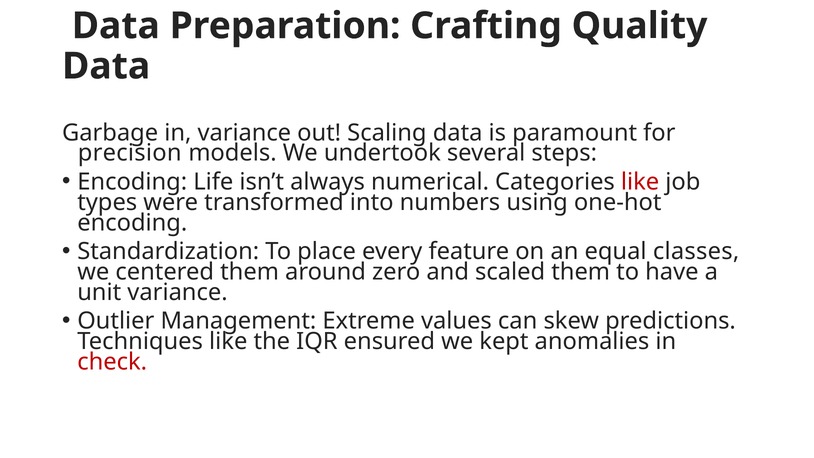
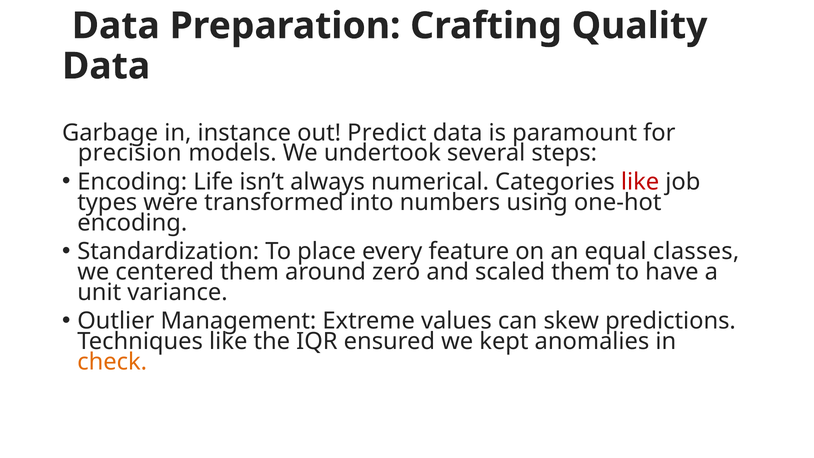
in variance: variance -> instance (244, 133)
Scaling: Scaling -> Predict (387, 133)
check colour: red -> orange (112, 362)
